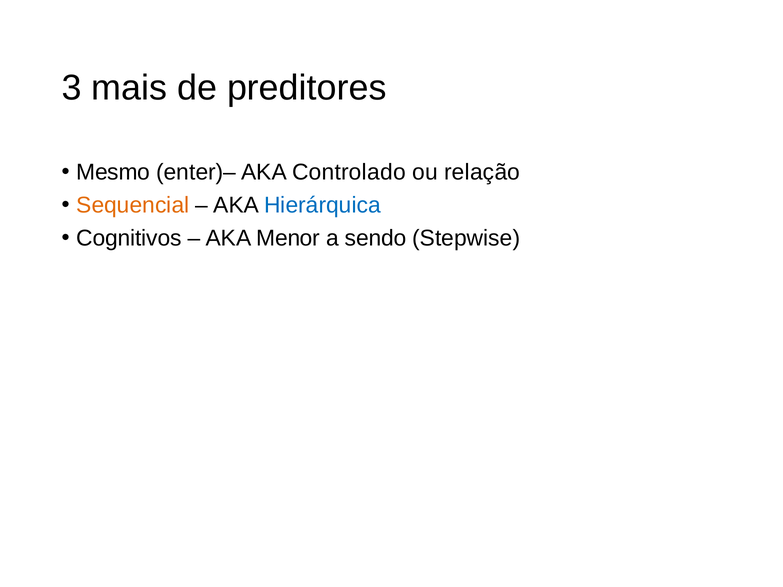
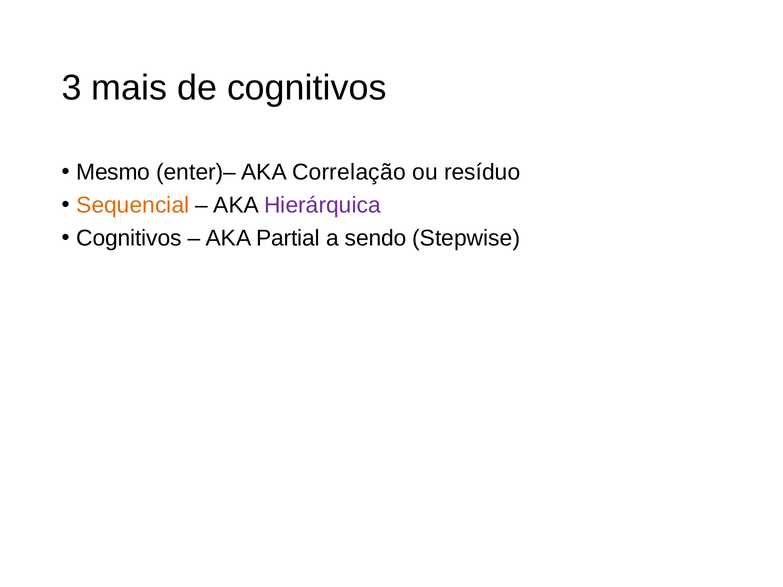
de preditores: preditores -> cognitivos (307, 88)
Controlado: Controlado -> Correlação (349, 172)
relação: relação -> resíduo (482, 172)
Hierárquica colour: blue -> purple (322, 205)
Menor: Menor -> Partial (288, 238)
